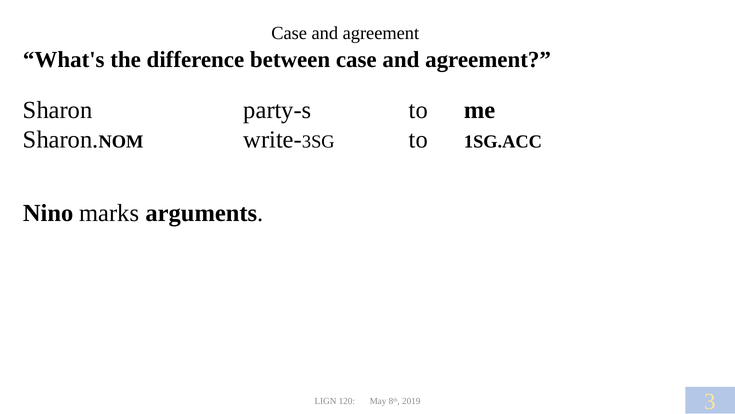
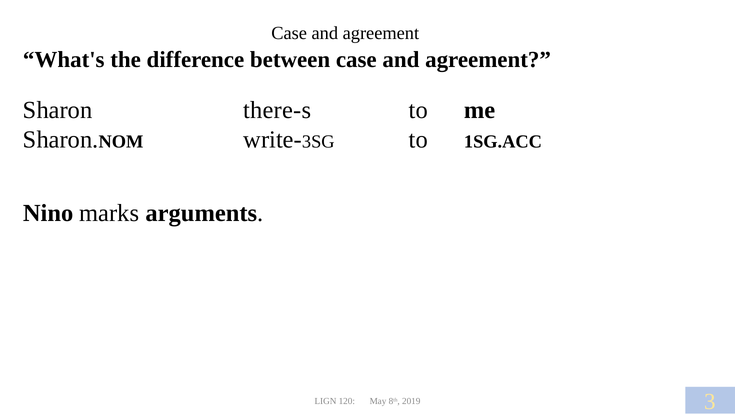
party-s: party-s -> there-s (277, 110)
